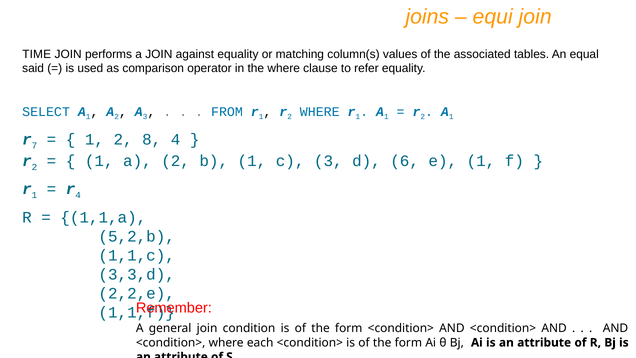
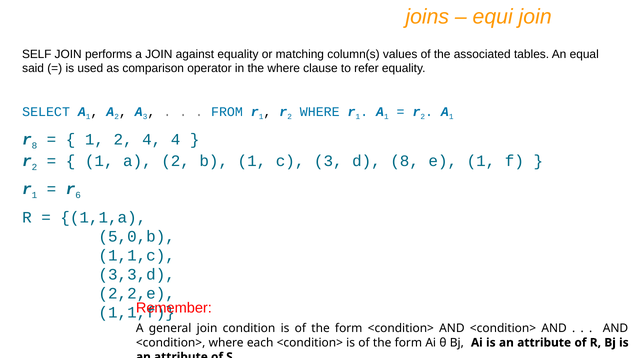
TIME: TIME -> SELF (37, 54)
r 7: 7 -> 8 (34, 145)
2 8: 8 -> 4 (152, 139)
d 6: 6 -> 8 (405, 161)
r 4: 4 -> 6 (78, 195)
5,2,b: 5,2,b -> 5,0,b (137, 236)
